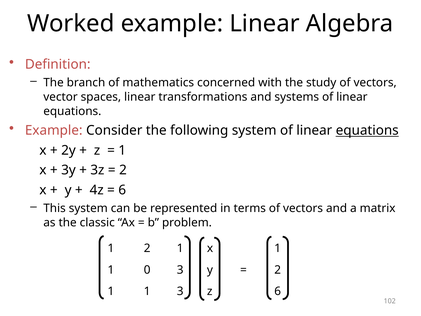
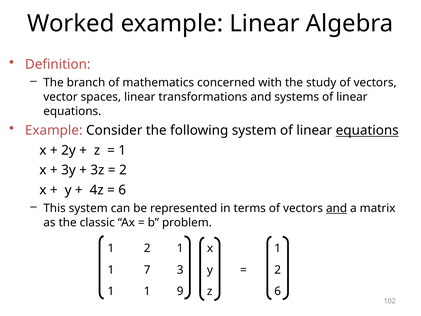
and underline: none -> present (337, 208)
0: 0 -> 7 (147, 270)
1 3: 3 -> 9 (180, 291)
